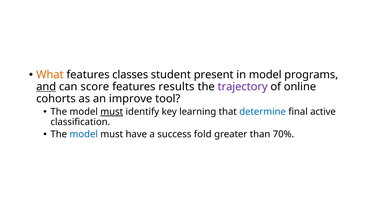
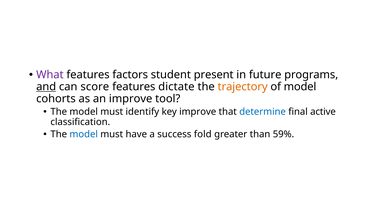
What colour: orange -> purple (50, 75)
classes: classes -> factors (130, 75)
in model: model -> future (265, 75)
results: results -> dictate (176, 87)
trajectory colour: purple -> orange (243, 87)
of online: online -> model (300, 87)
must underline: present -> none (112, 112)
key learning: learning -> improve (198, 112)
70%: 70% -> 59% (283, 135)
